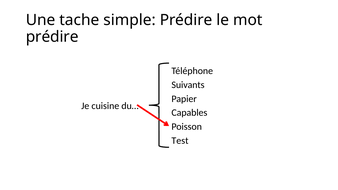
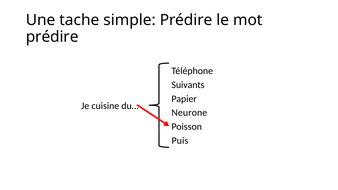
Capables: Capables -> Neurone (189, 113)
Test: Test -> Puis (180, 141)
